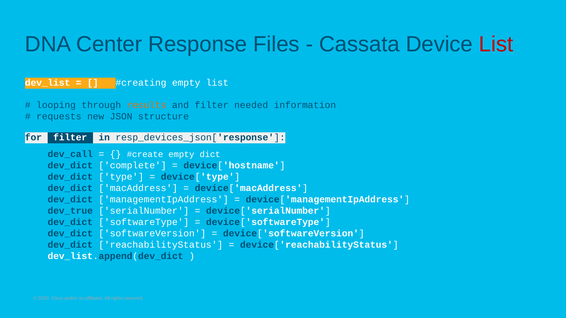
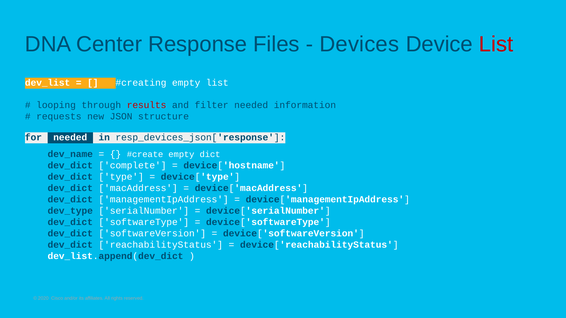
Cassata: Cassata -> Devices (359, 44)
results colour: orange -> red (147, 105)
for filter: filter -> needed (70, 137)
dev_call: dev_call -> dev_name (70, 154)
dev_true: dev_true -> dev_type (70, 211)
